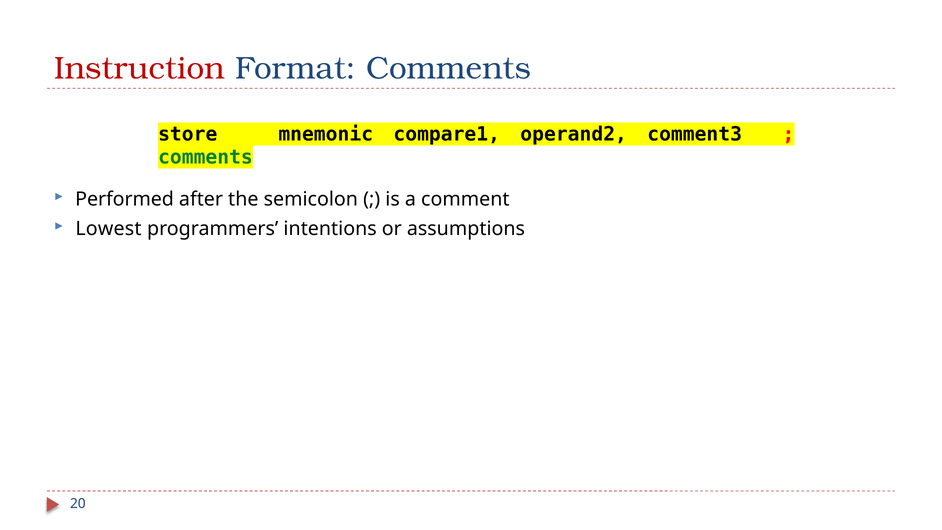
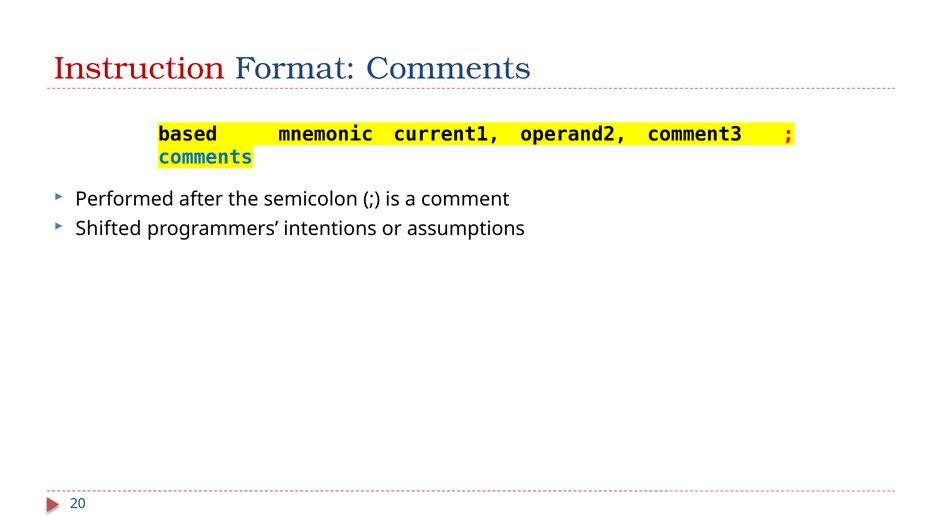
store: store -> based (188, 134)
compare1: compare1 -> current1 (447, 134)
comments colour: green -> blue (205, 157)
Lowest: Lowest -> Shifted (108, 229)
